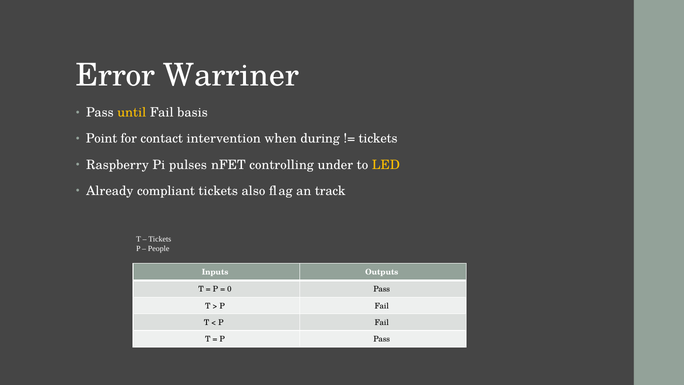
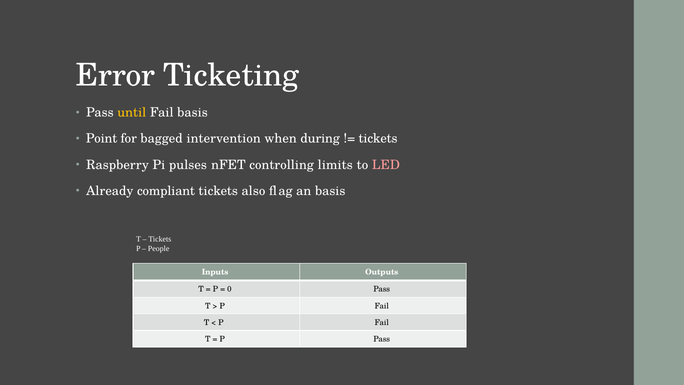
Warriner: Warriner -> Ticketing (231, 75)
contact: contact -> bagged (162, 139)
under: under -> limits (335, 165)
LED colour: yellow -> pink (386, 165)
an track: track -> basis (330, 191)
